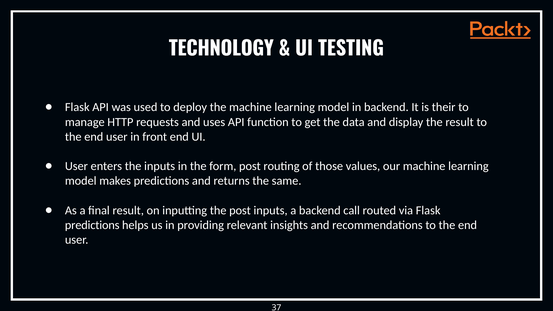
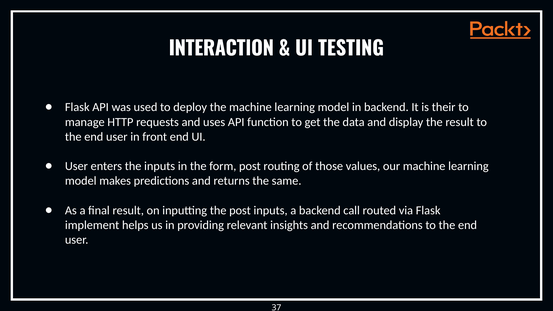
TECHNOLOGY: TECHNOLOGY -> INTERACTION (221, 49)
predictions: predictions -> implement (92, 225)
